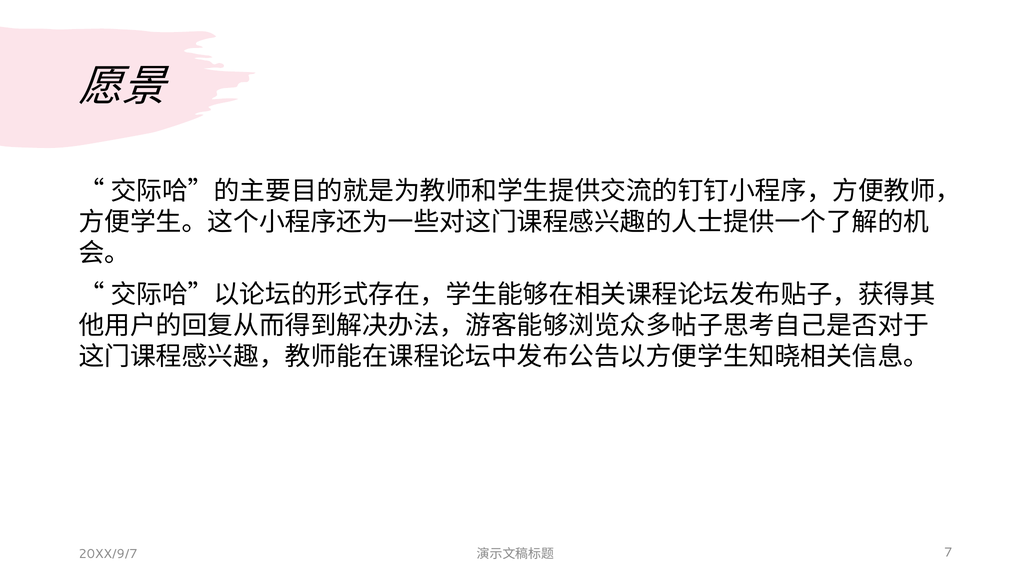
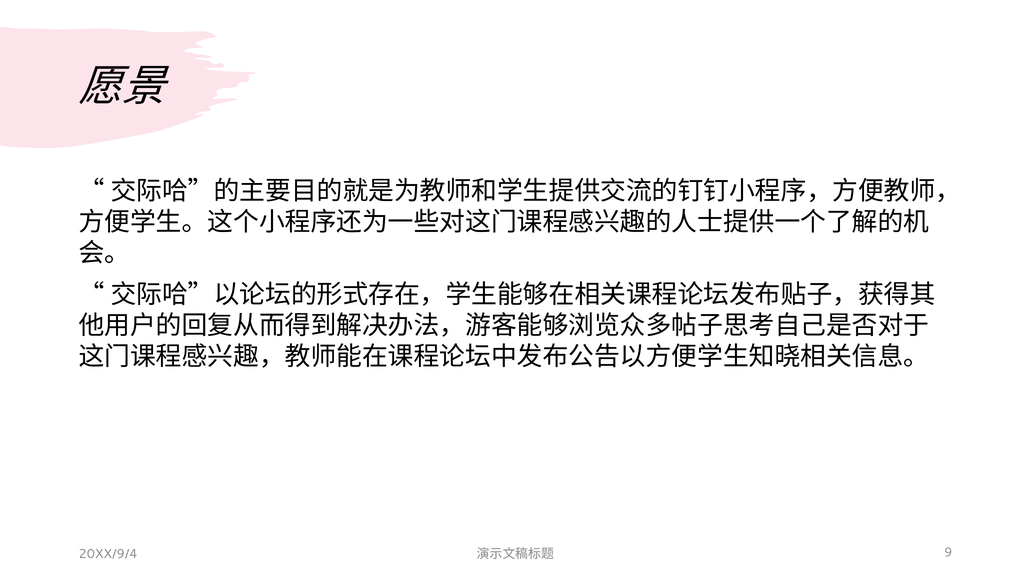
20XX/9/7: 20XX/9/7 -> 20XX/9/4 (108, 554)
7: 7 -> 9 (948, 552)
